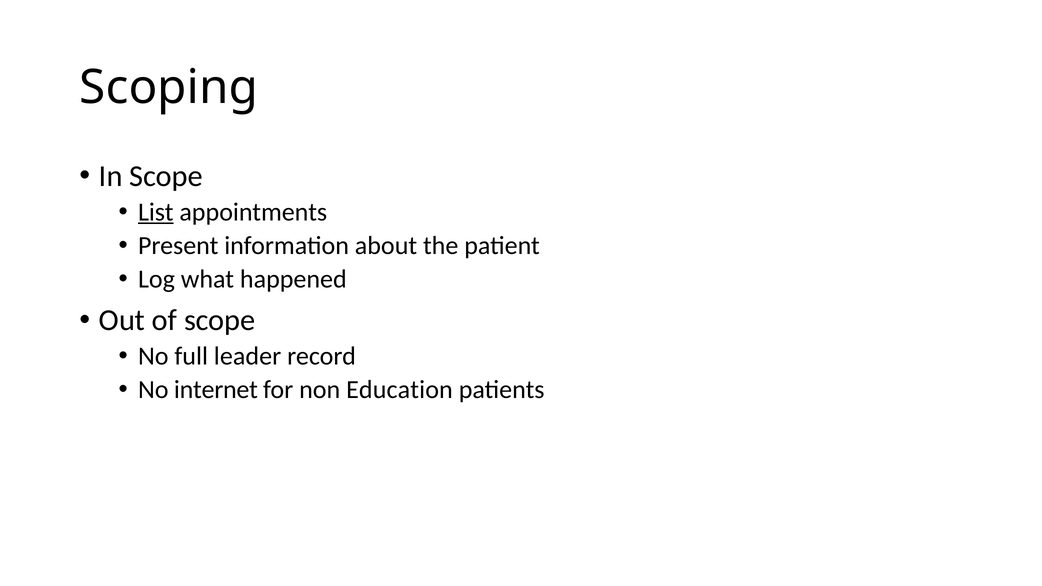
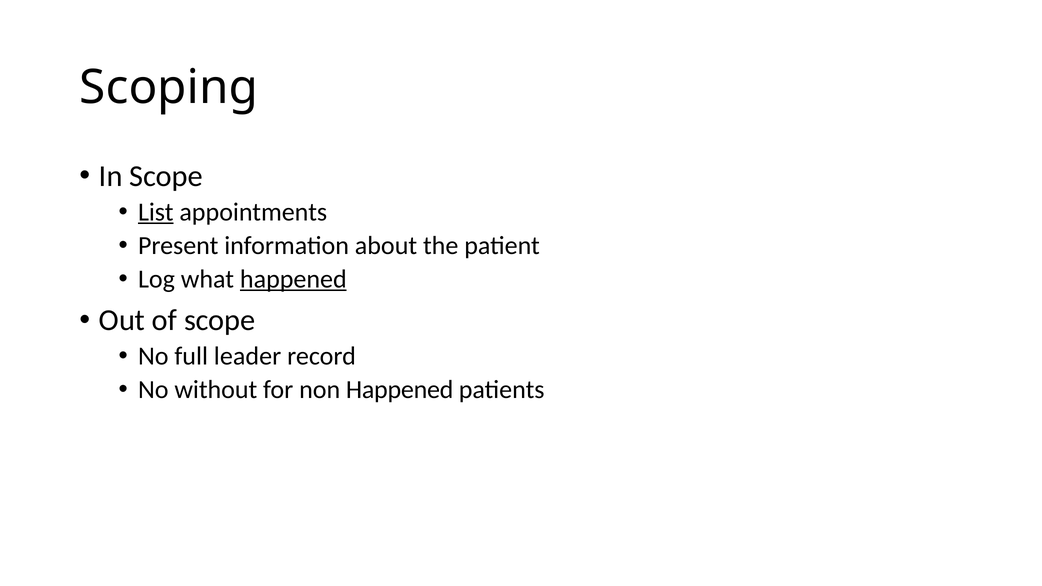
happened underline: none -> present (293, 279)
internet: internet -> without (216, 390)
non Education: Education -> Happened (400, 390)
